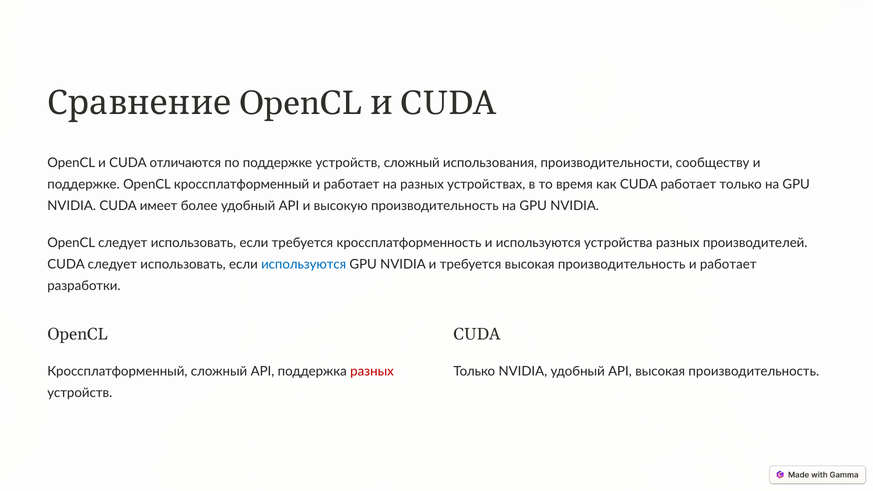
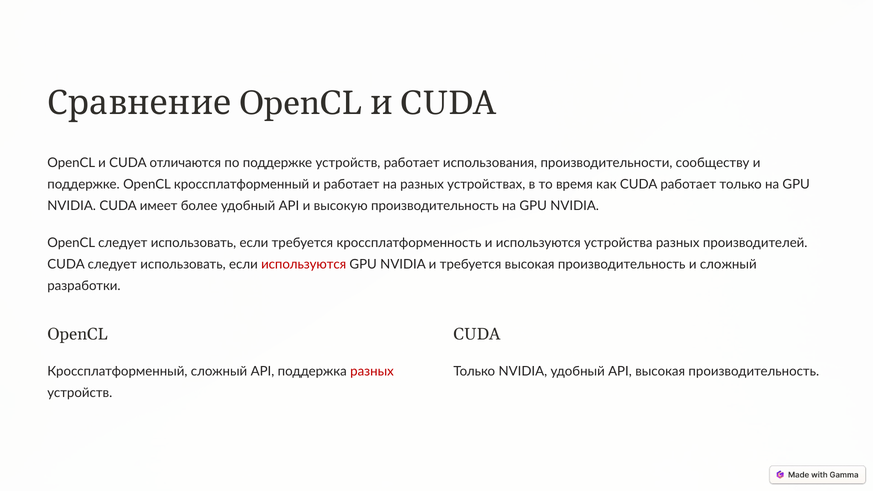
устройств сложный: сложный -> работает (412, 163)
используются colour: blue -> red (304, 265)
производительность и работает: работает -> сложный (728, 265)
